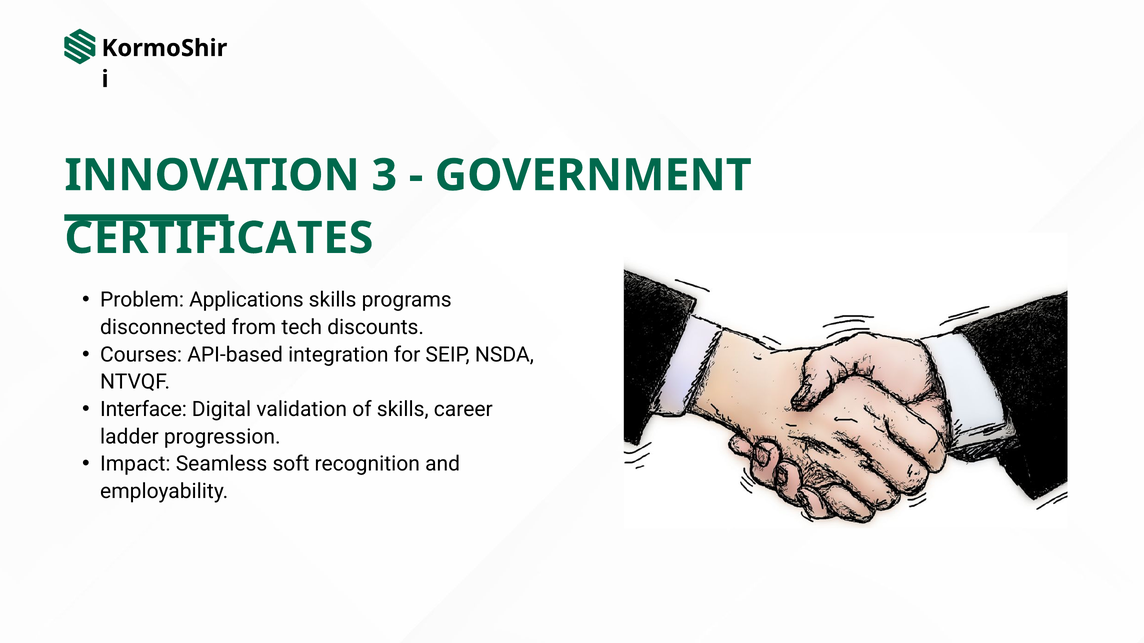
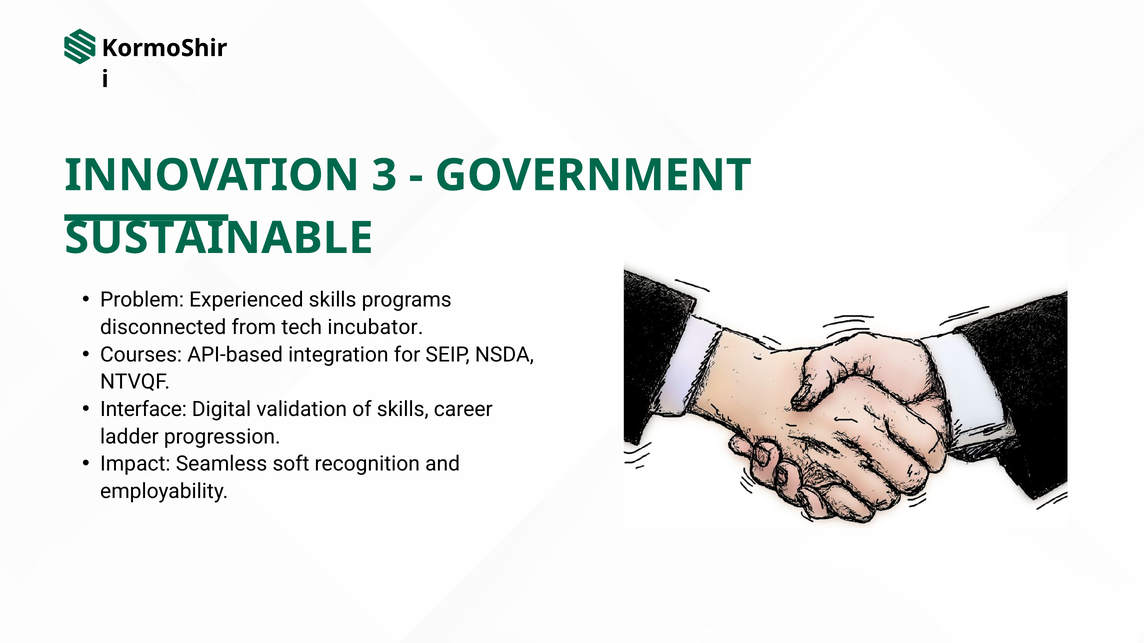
CERTIFICATES: CERTIFICATES -> SUSTAINABLE (219, 238)
Applications: Applications -> Experienced (246, 300)
discounts: discounts -> incubator (375, 328)
